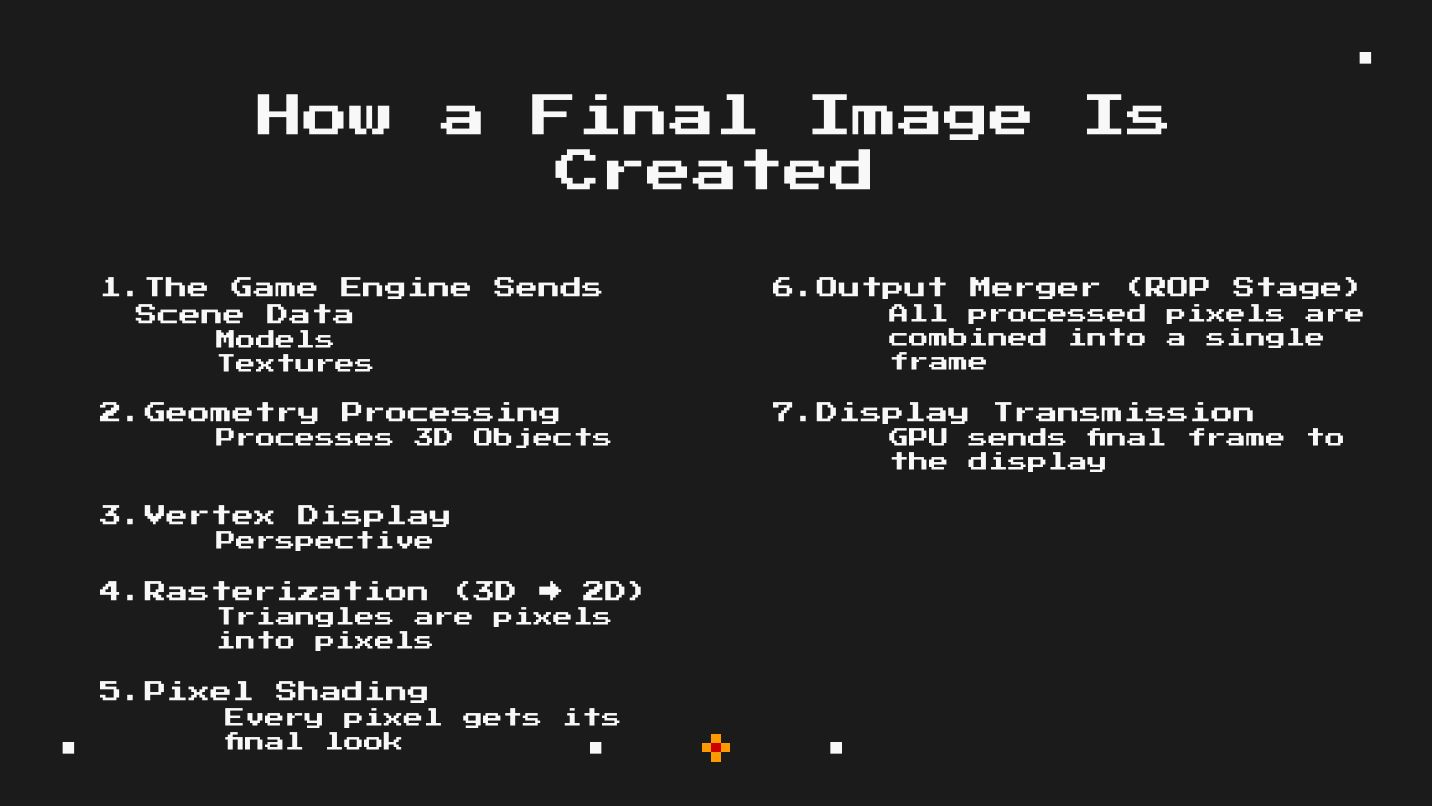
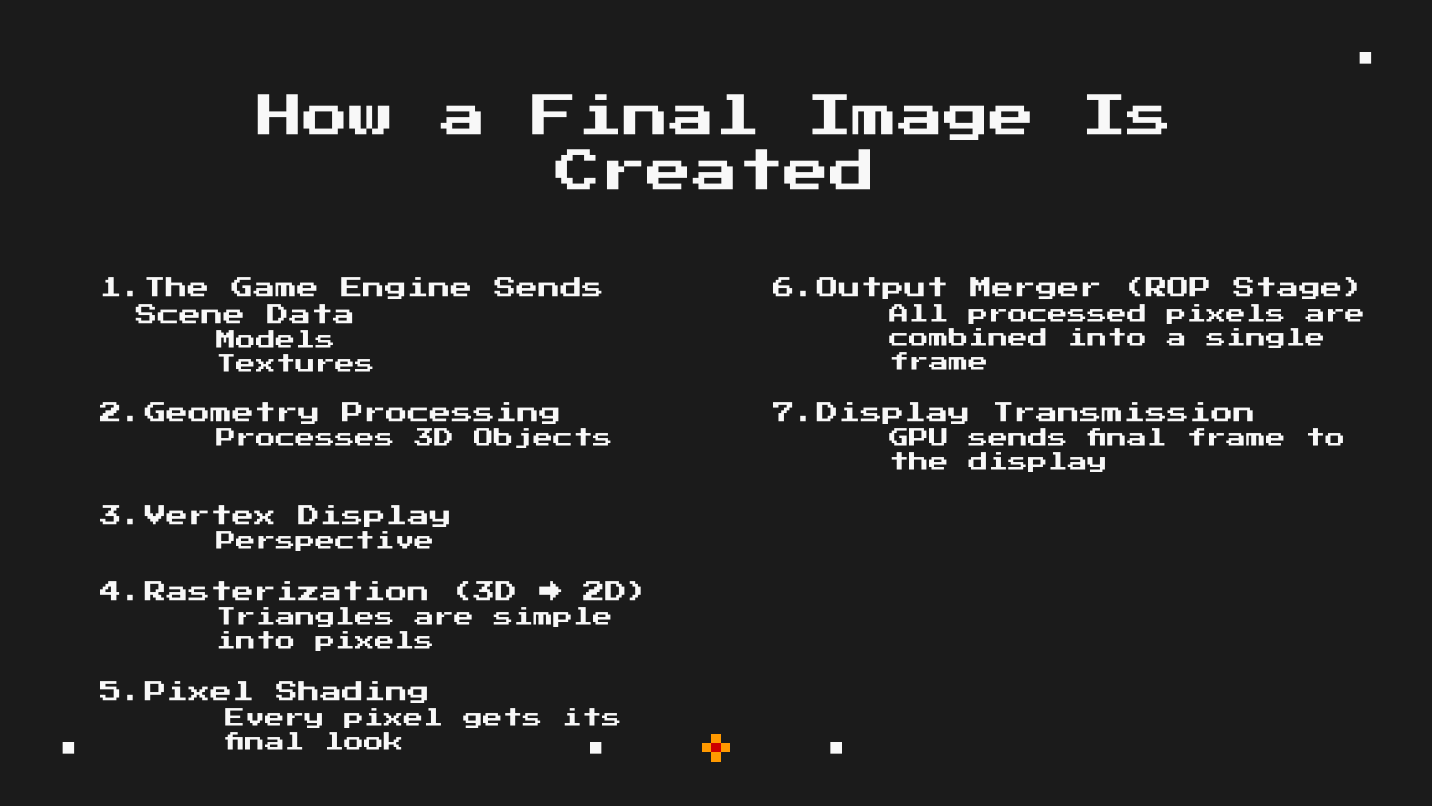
are pixels: pixels -> simple (553, 621)
